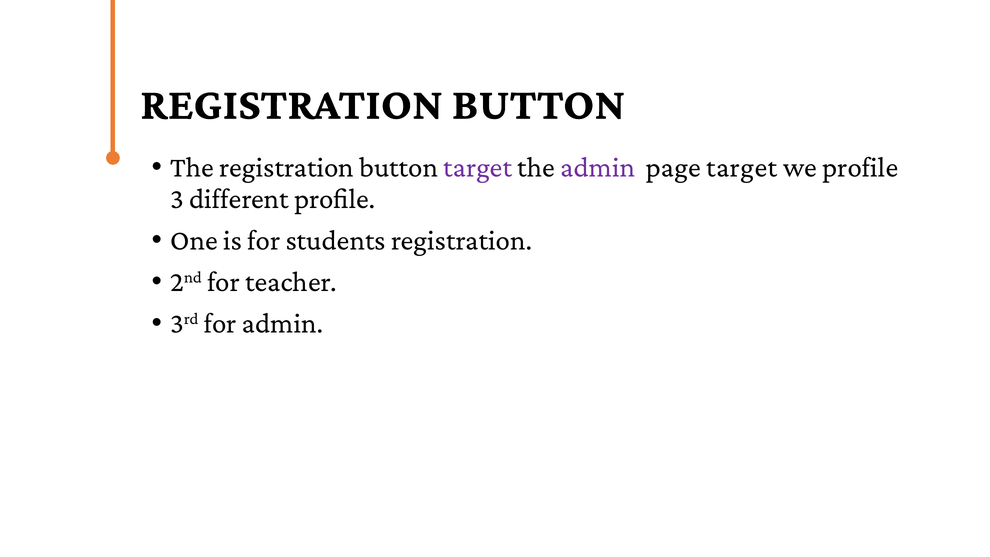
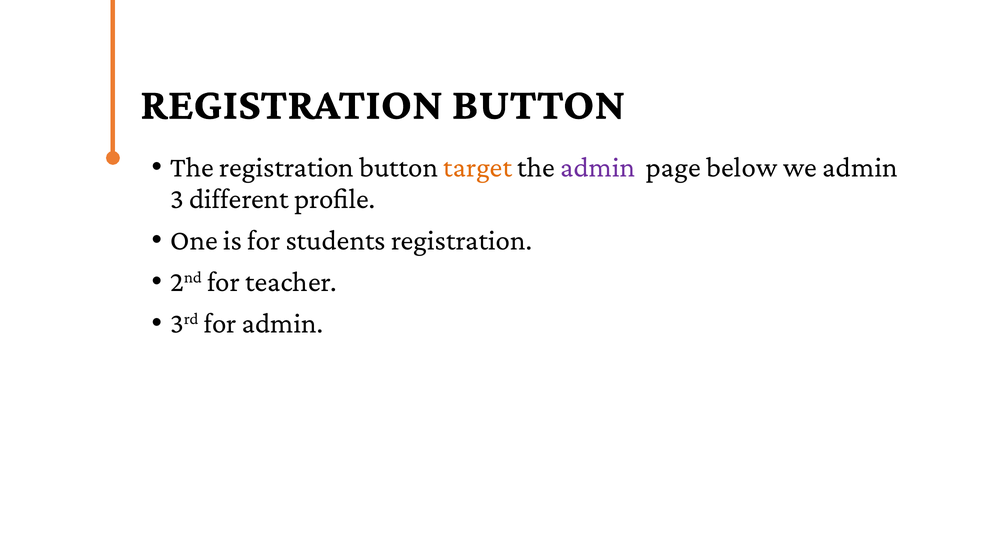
target colour: purple -> orange (478, 167)
page target: target -> below (742, 167)
we profile: profile -> admin (860, 167)
